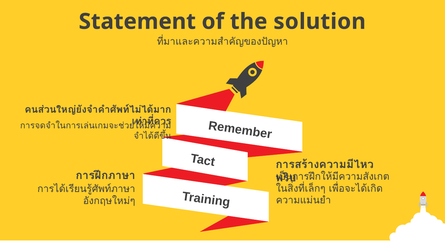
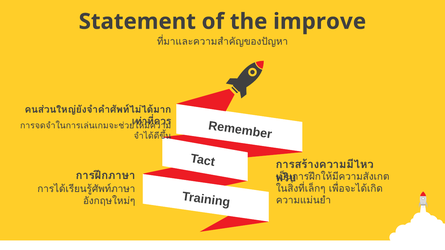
solution: solution -> improve (320, 22)
